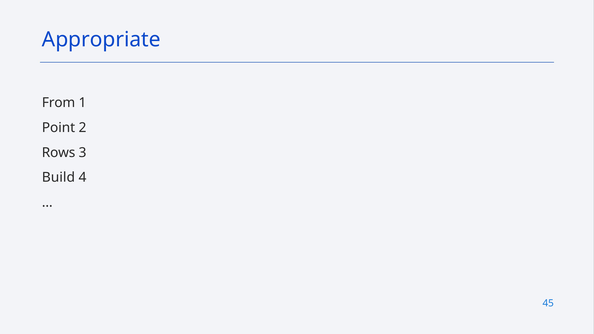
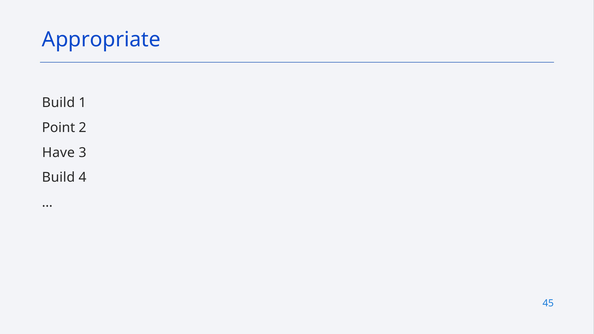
From: From -> Build (58, 103)
Rows: Rows -> Have (58, 153)
